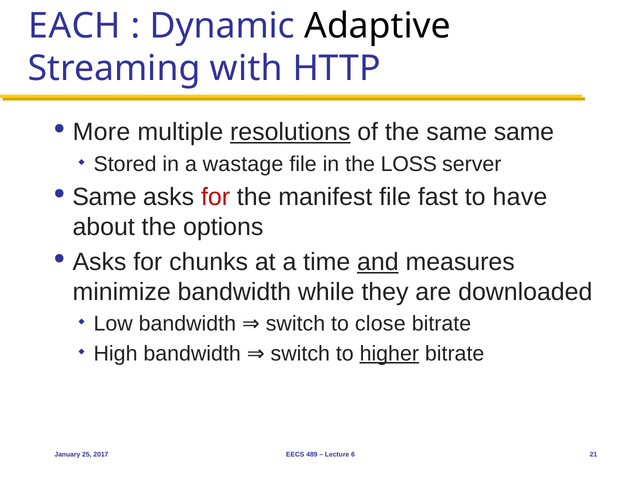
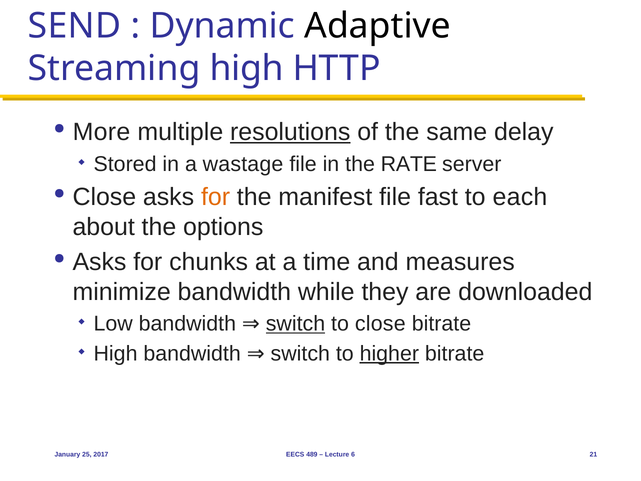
EACH: EACH -> SEND (75, 26)
Streaming with: with -> high (247, 69)
same same: same -> delay (524, 132)
LOSS: LOSS -> RATE (409, 164)
Same: Same -> Close (104, 197)
for colour: red -> orange (216, 197)
have: have -> each (520, 197)
and underline: present -> none (378, 262)
switch underline: none -> present (295, 324)
